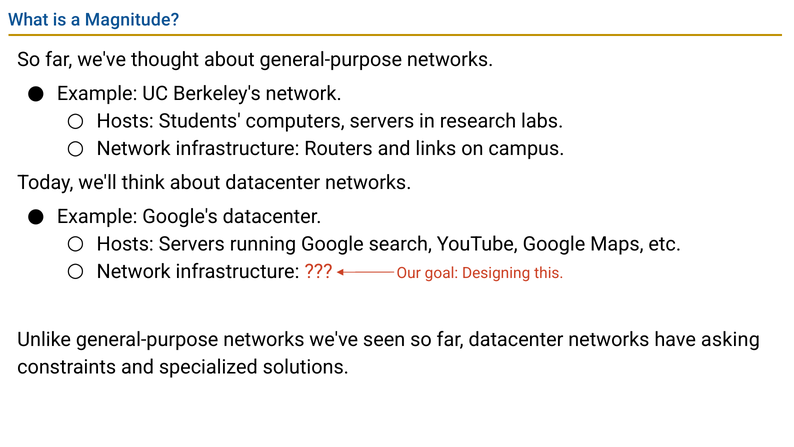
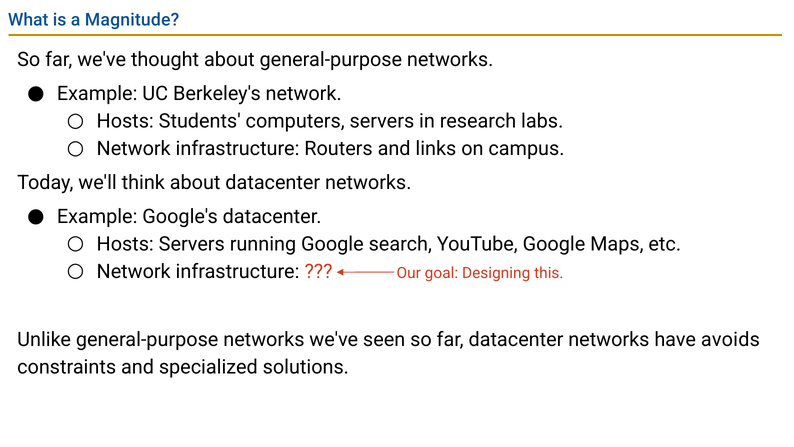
asking: asking -> avoids (730, 339)
